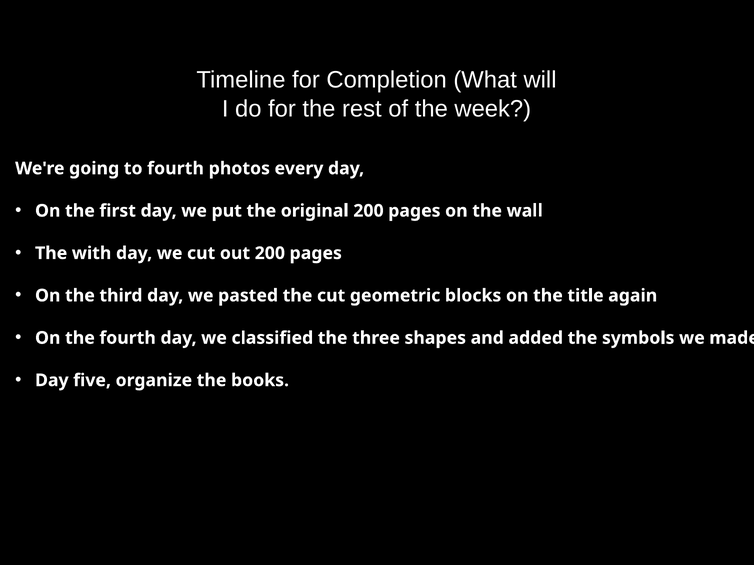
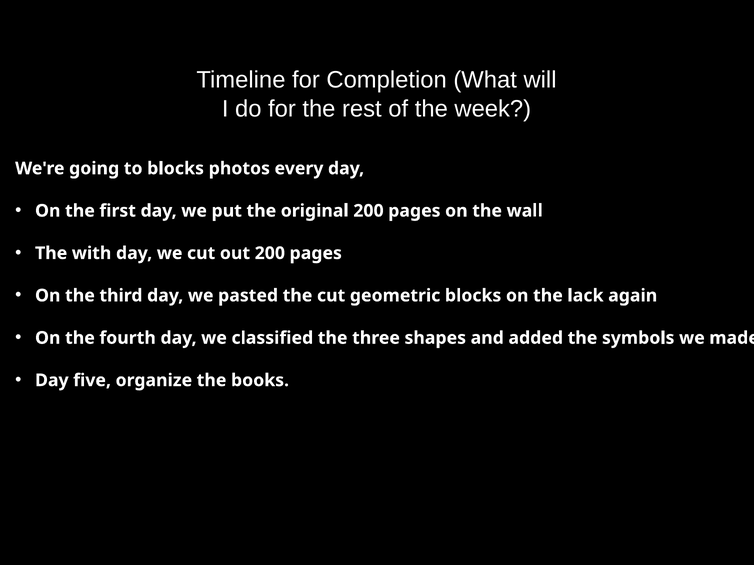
to fourth: fourth -> blocks (176, 169)
title: title -> lack (585, 296)
